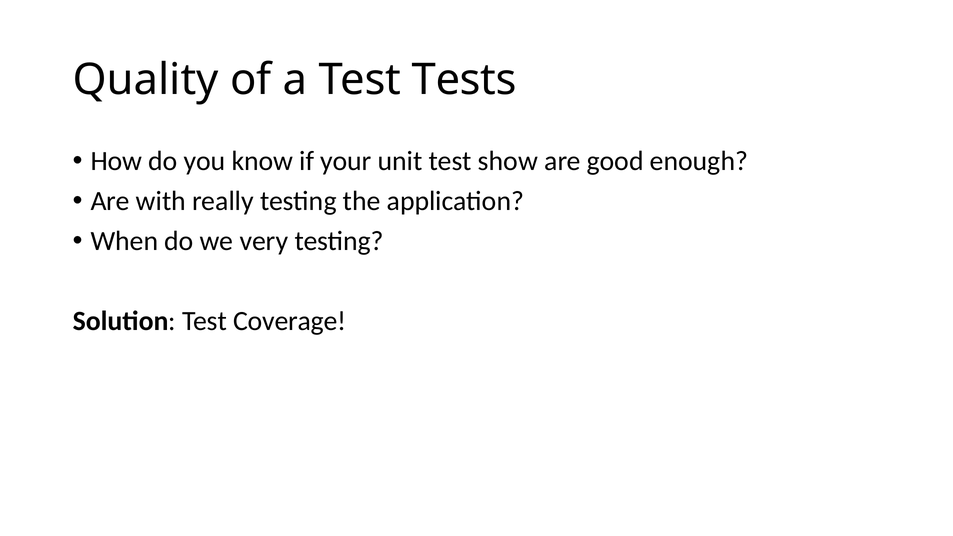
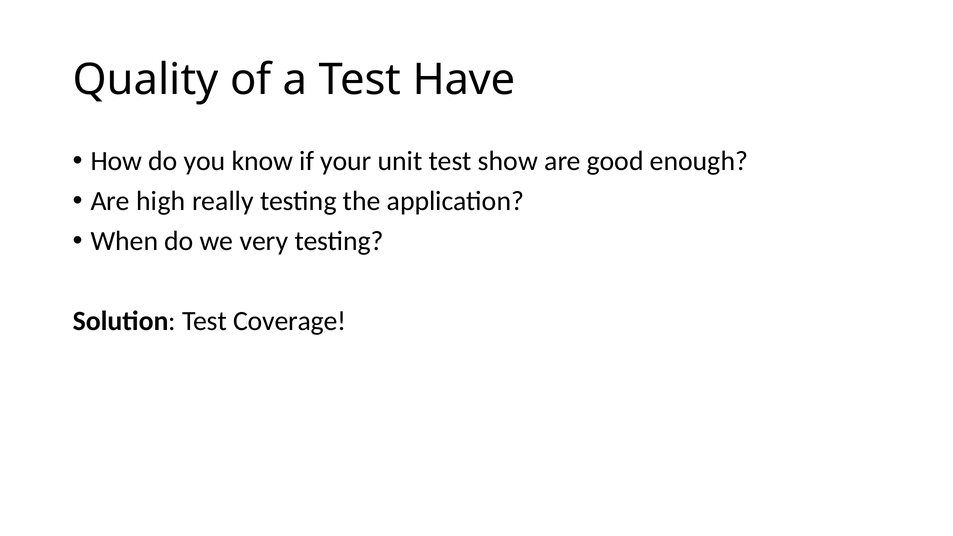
Tests: Tests -> Have (464, 80)
with: with -> high (161, 201)
